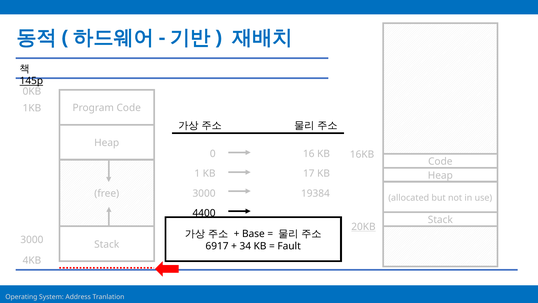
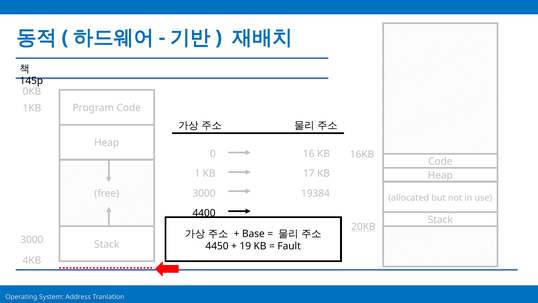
145p underline: present -> none (31, 81)
6917: 6917 -> 4450 (217, 246)
34: 34 -> 19 (245, 246)
